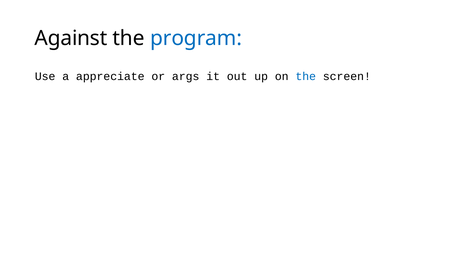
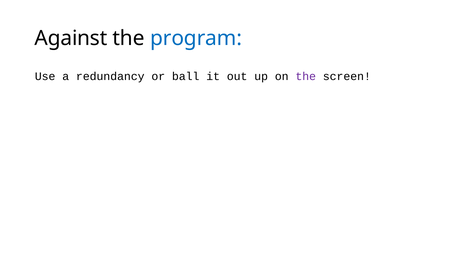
appreciate: appreciate -> redundancy (110, 76)
args: args -> ball (186, 76)
the colour: blue -> purple (306, 76)
